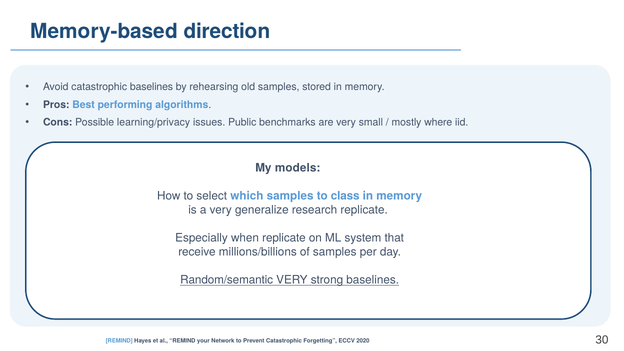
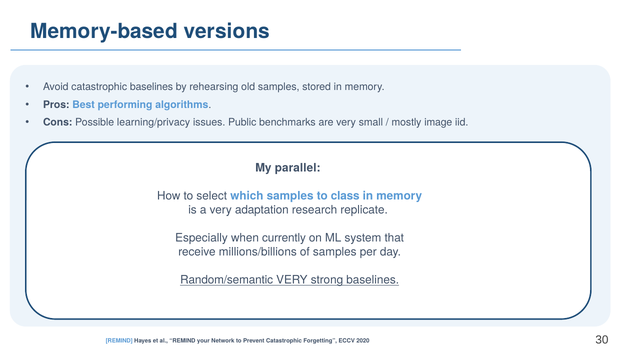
direction: direction -> versions (227, 32)
where: where -> image (438, 122)
models: models -> parallel (298, 168)
generalize: generalize -> adaptation (262, 210)
when replicate: replicate -> currently (284, 238)
